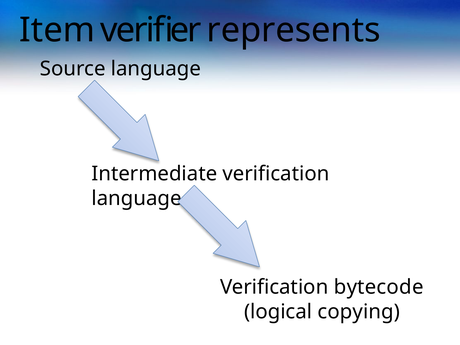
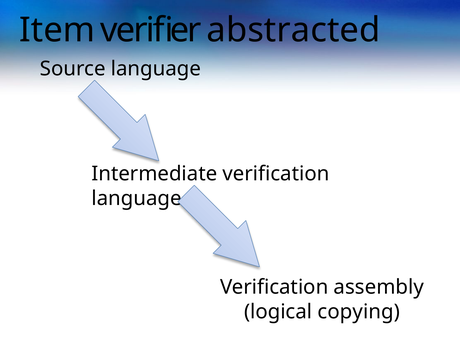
represents: represents -> abstracted (293, 30)
bytecode: bytecode -> assembly (379, 287)
